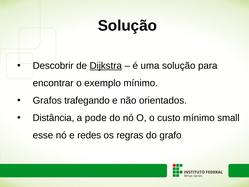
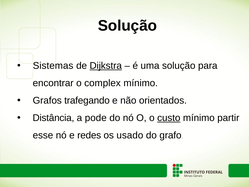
Descobrir: Descobrir -> Sistemas (53, 66)
exemplo: exemplo -> complex (103, 83)
custo underline: none -> present (169, 118)
small: small -> partir (228, 118)
regras: regras -> usado (130, 135)
